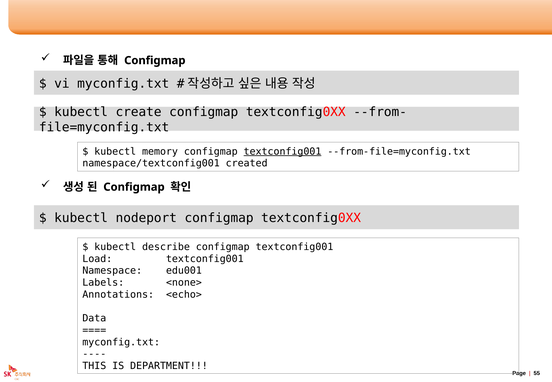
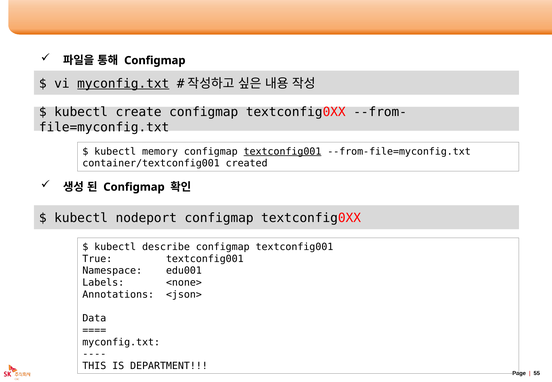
myconfig.txt underline: none -> present (123, 84)
namespace/textconfig001: namespace/textconfig001 -> container/textconfig001 (151, 163)
Load: Load -> True (97, 259)
<echo>: <echo> -> <json> (184, 295)
